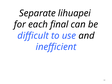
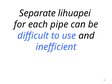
final: final -> pipe (59, 24)
